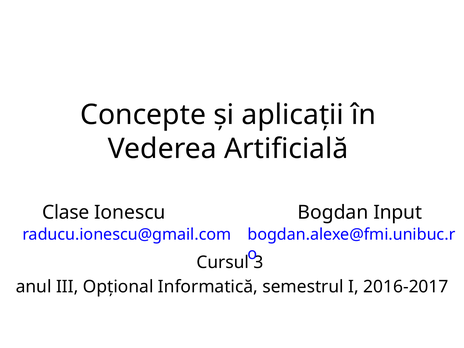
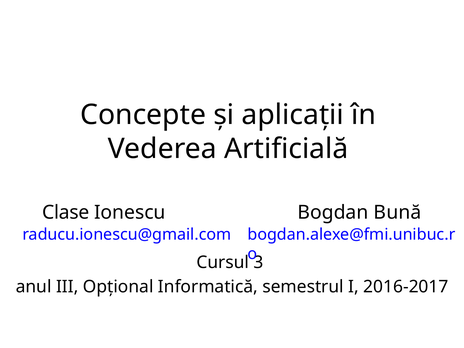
Input: Input -> Bună (398, 212)
